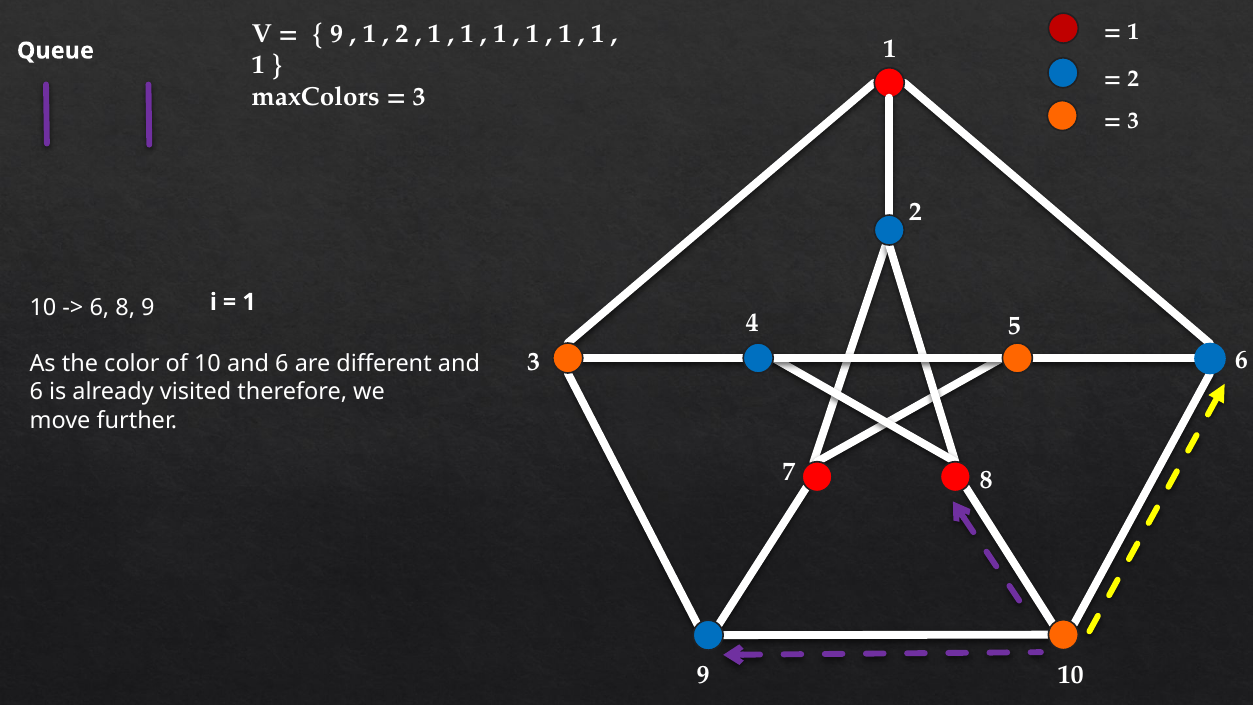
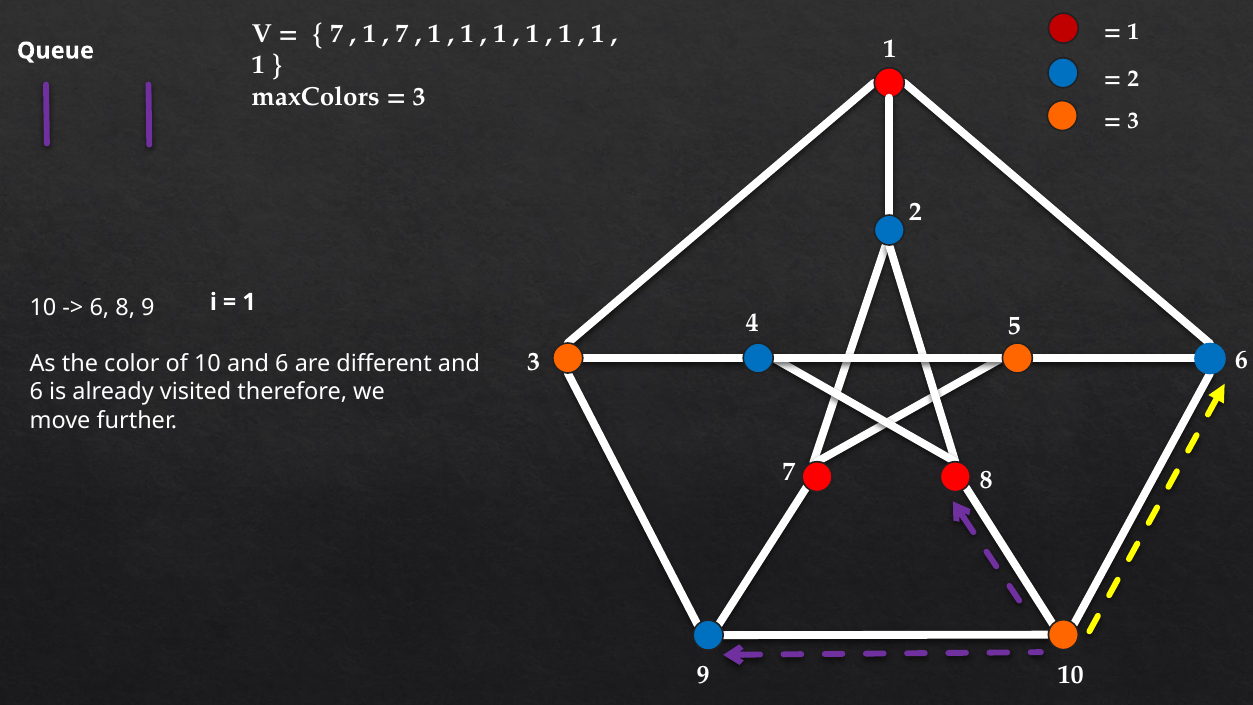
9: 9 -> 7 (337, 34)
2: 2 -> 7 (402, 34)
